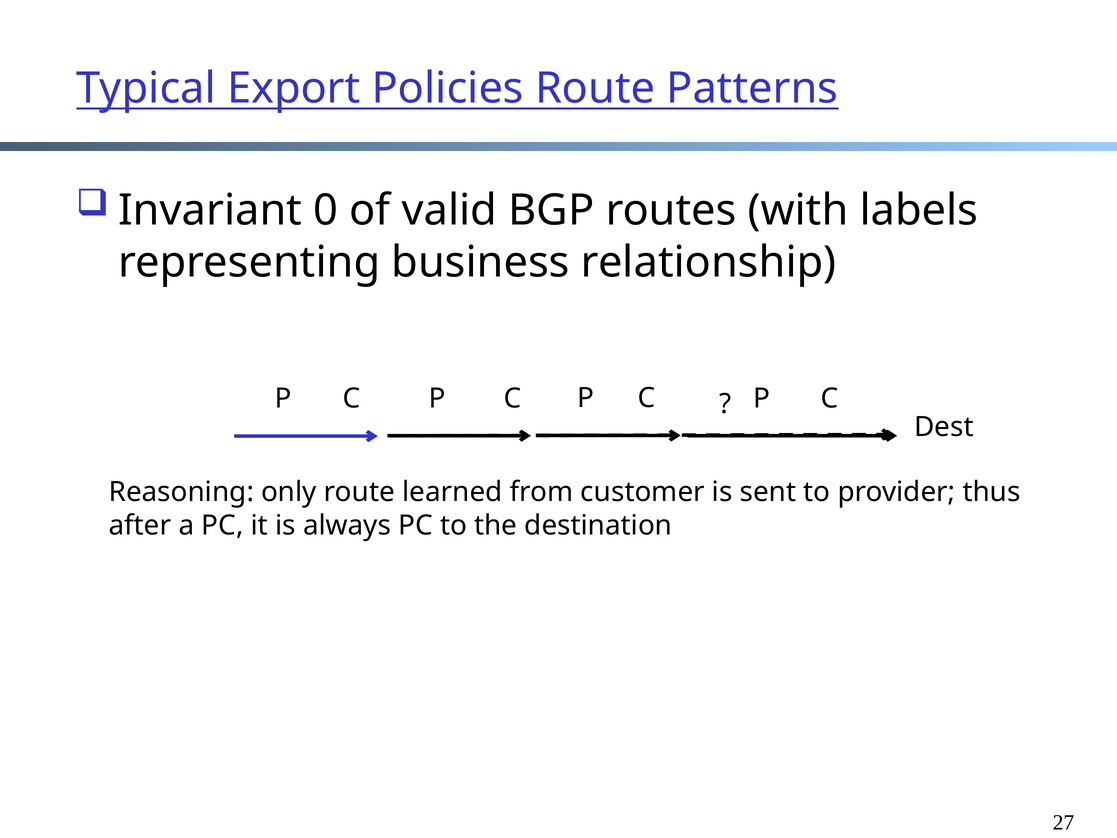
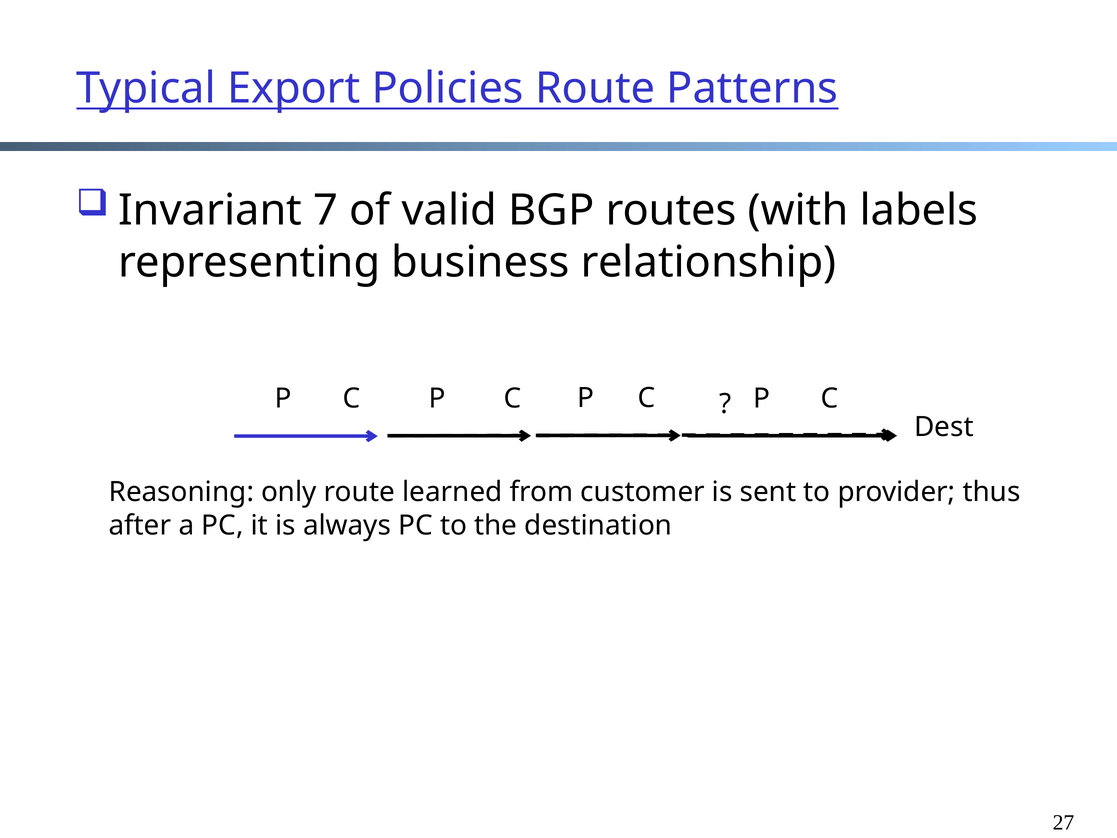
0: 0 -> 7 (326, 210)
